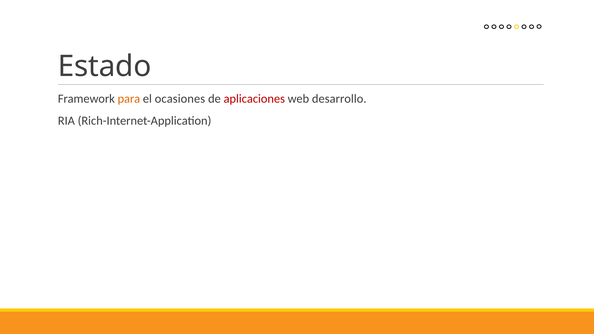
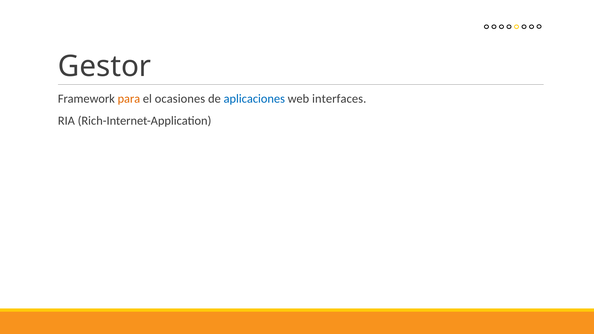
Estado: Estado -> Gestor (105, 67)
aplicaciones colour: red -> blue (254, 99)
desarrollo: desarrollo -> interfaces (339, 99)
